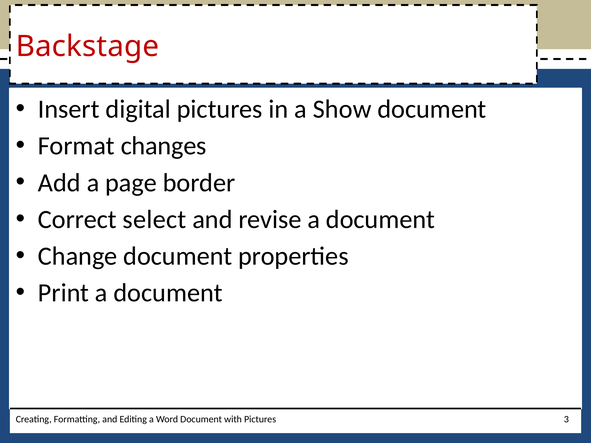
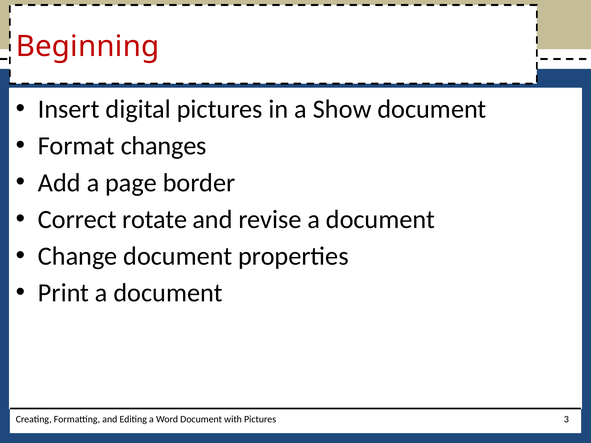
Backstage: Backstage -> Beginning (88, 46)
select: select -> rotate (155, 220)
